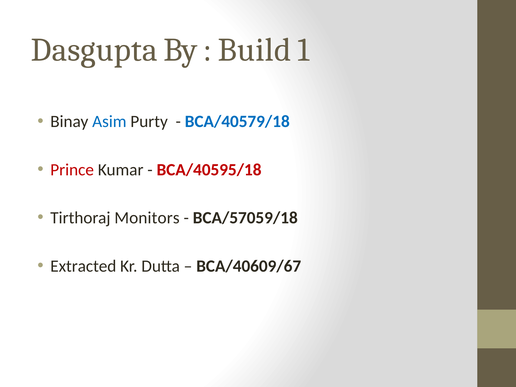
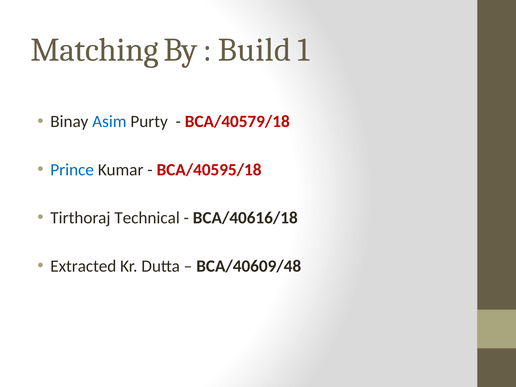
Dasgupta: Dasgupta -> Matching (95, 50)
BCA/40579/18 colour: blue -> red (237, 122)
Prince colour: red -> blue (72, 170)
Monitors: Monitors -> Technical (147, 218)
BCA/57059/18: BCA/57059/18 -> BCA/40616/18 (245, 218)
BCA/40609/67: BCA/40609/67 -> BCA/40609/48 (249, 266)
